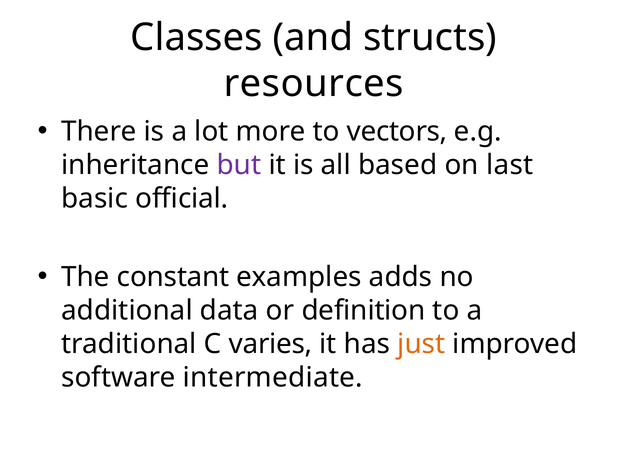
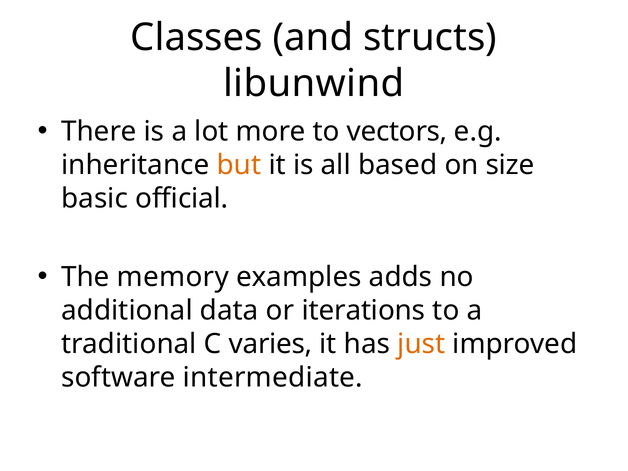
resources: resources -> libunwind (314, 84)
but colour: purple -> orange (239, 165)
last: last -> size (510, 165)
constant: constant -> memory (173, 277)
definition: definition -> iterations (363, 310)
